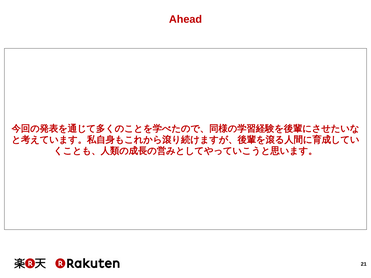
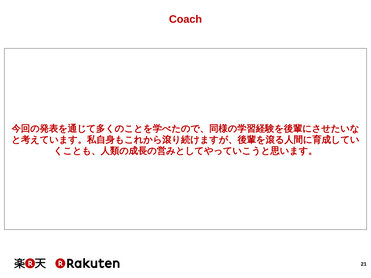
Ahead: Ahead -> Coach (185, 19)
